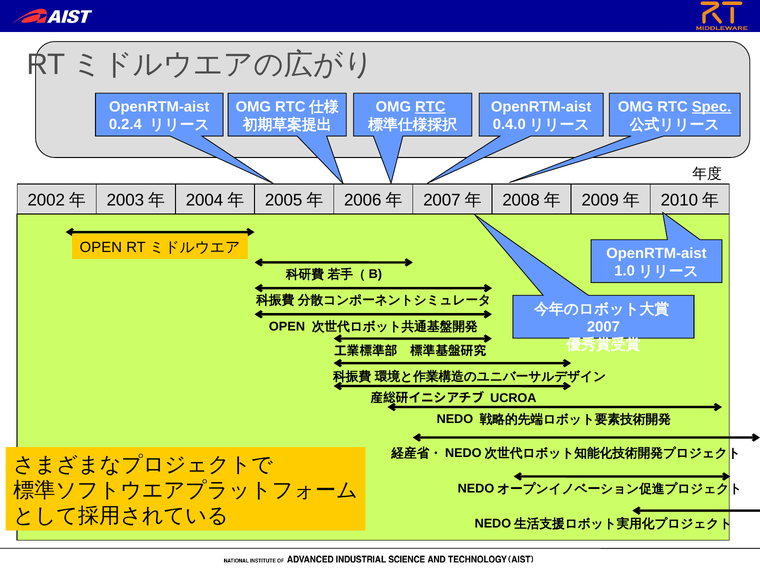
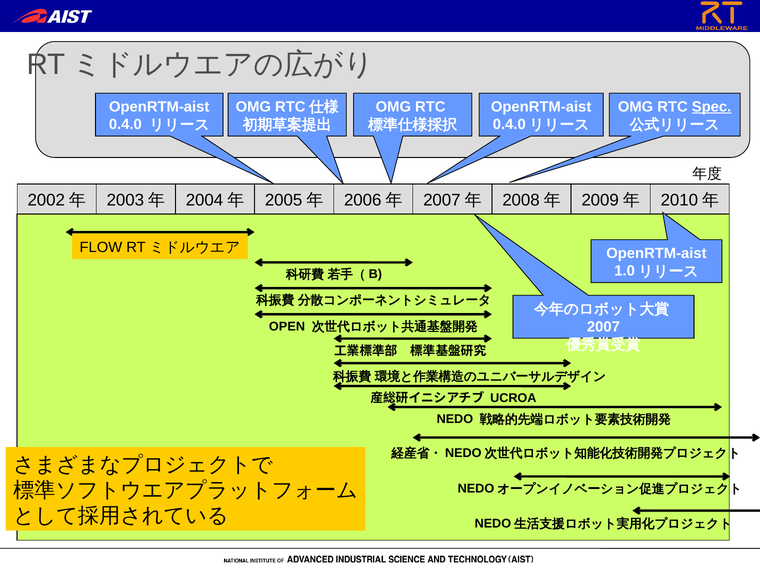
RTC underline: present -> none (430, 107)
0.2.4: 0.2.4 -> 0.4.0 (125, 125)
OPEN: OPEN -> FLOW (101, 247)
